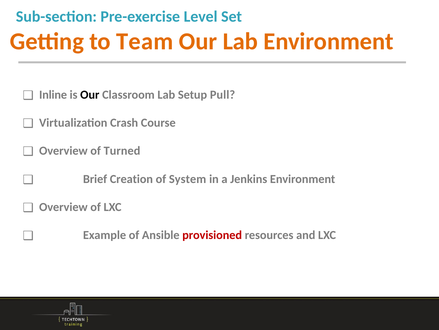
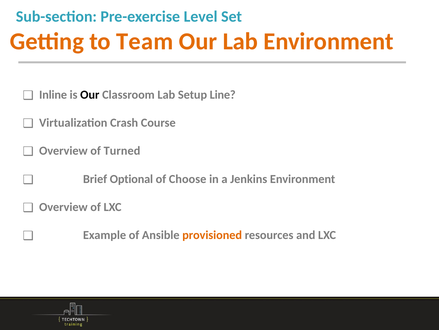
Pull: Pull -> Line (223, 95)
Creation: Creation -> Optional (131, 179)
System: System -> Choose (188, 179)
provisioned colour: red -> orange (212, 235)
